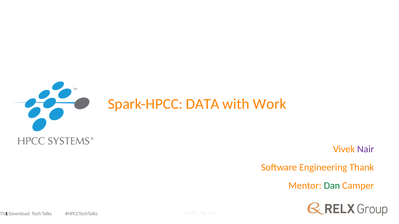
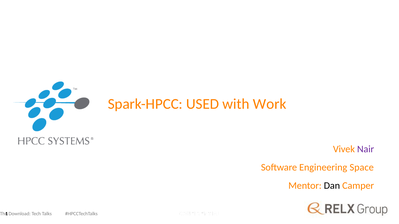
DATA: DATA -> USED (203, 104)
Thank: Thank -> Space (362, 168)
Dan colour: green -> black (332, 186)
